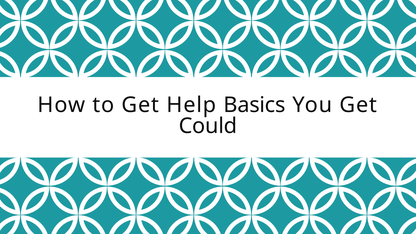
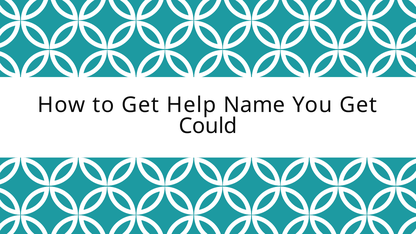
Basics: Basics -> Name (254, 105)
